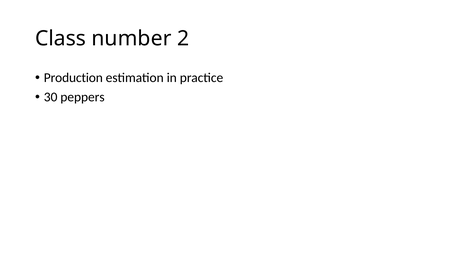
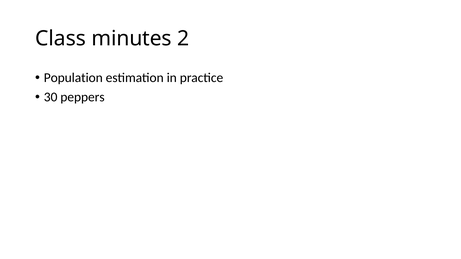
number: number -> minutes (132, 39)
Production: Production -> Population (73, 78)
